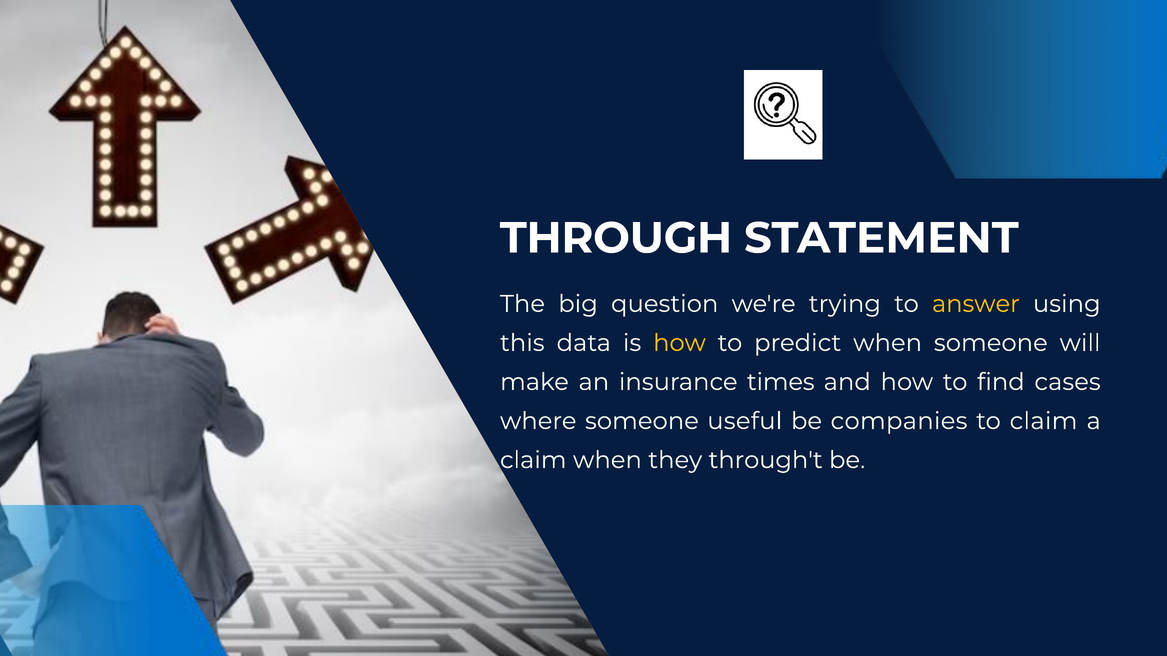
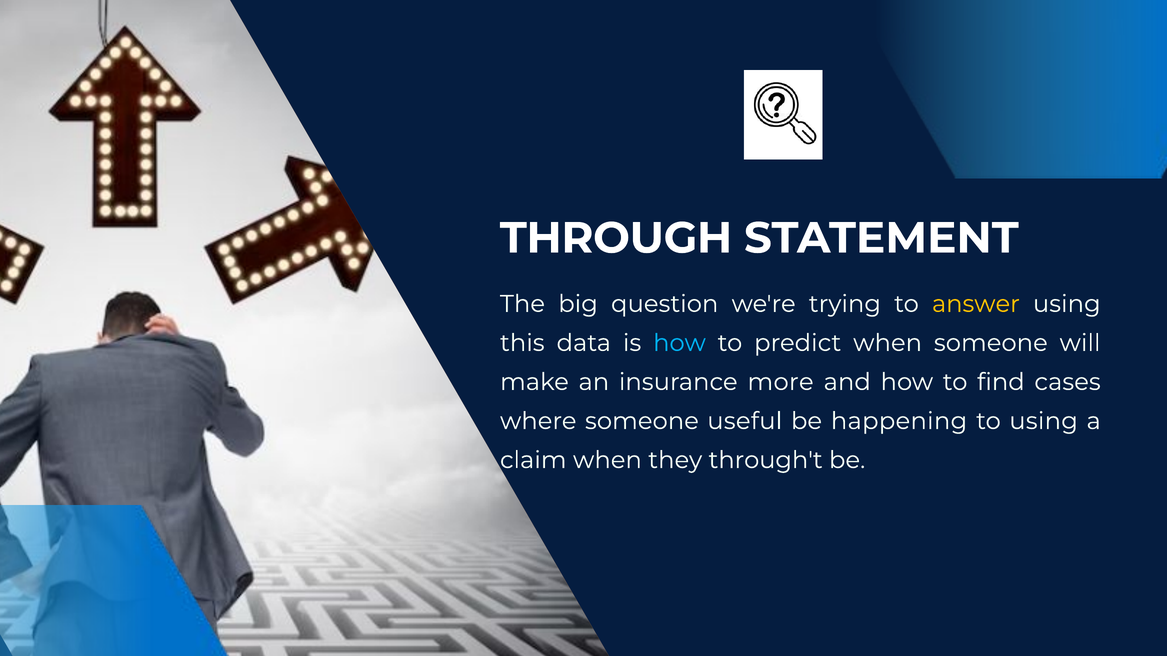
how colour: yellow -> light blue (680, 343)
times: times -> more (781, 382)
companies: companies -> happening (899, 421)
to claim: claim -> using (1044, 421)
